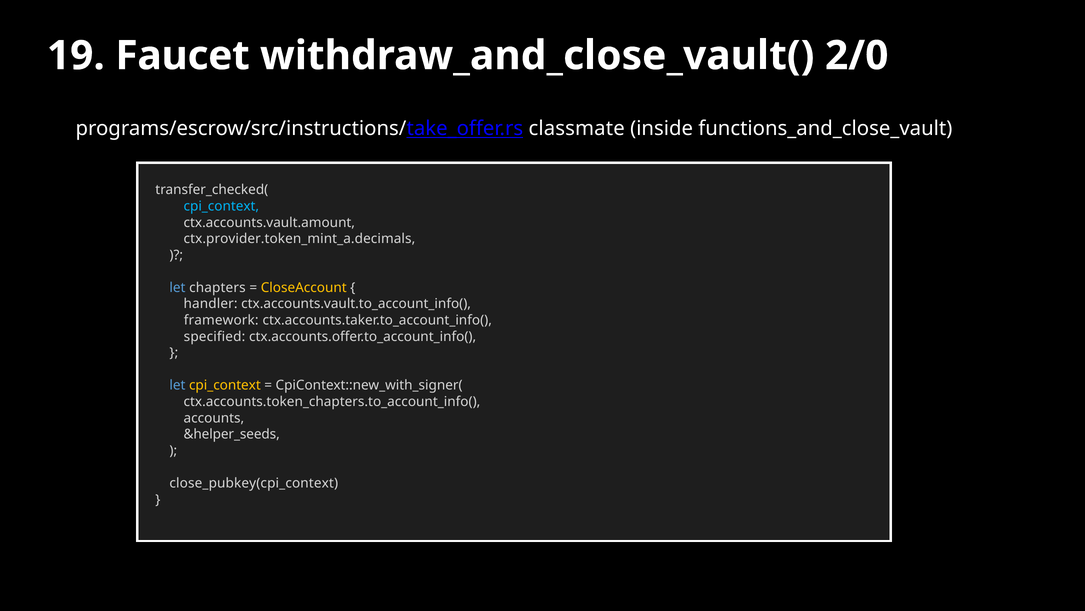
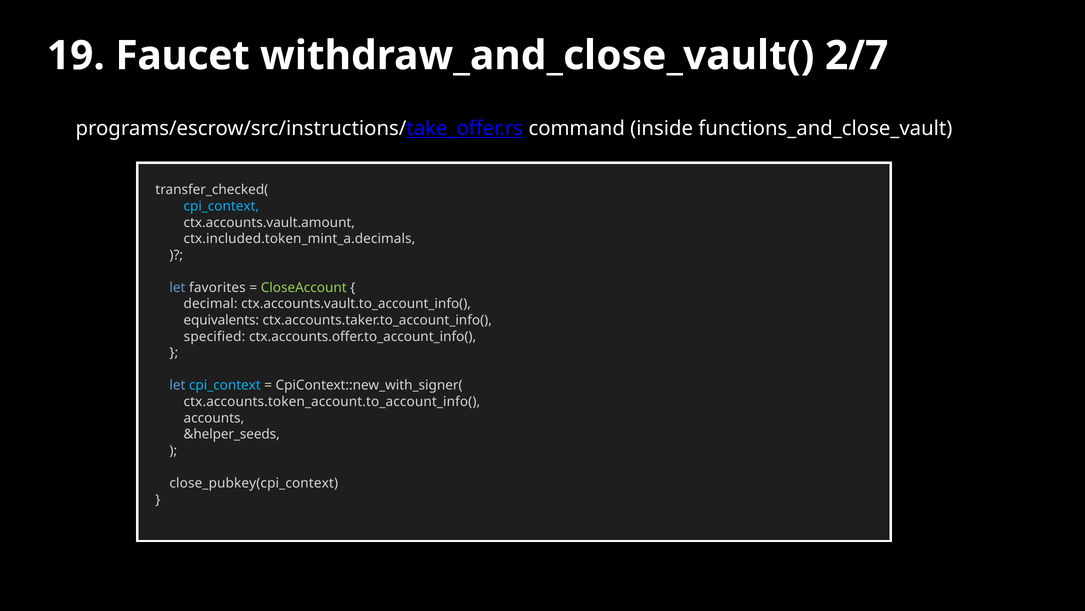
2/0: 2/0 -> 2/7 (857, 56)
classmate: classmate -> command (577, 128)
ctx.provider.token_mint_a.decimals: ctx.provider.token_mint_a.decimals -> ctx.included.token_mint_a.decimals (299, 239)
chapters: chapters -> favorites (217, 287)
CloseAccount colour: yellow -> light green (304, 287)
handler: handler -> decimal (211, 304)
framework: framework -> equivalents (221, 320)
cpi_context colour: yellow -> light blue (225, 385)
ctx.accounts.token_chapters.to_account_info(: ctx.accounts.token_chapters.to_account_info( -> ctx.accounts.token_account.to_account_info( (332, 401)
